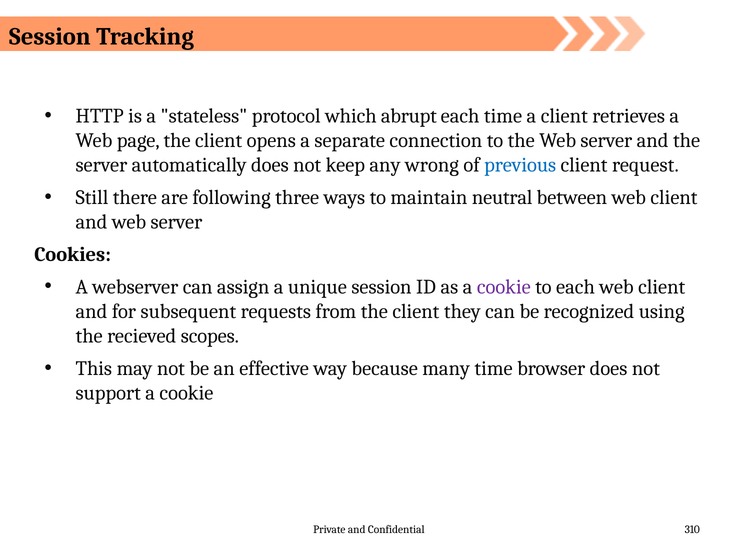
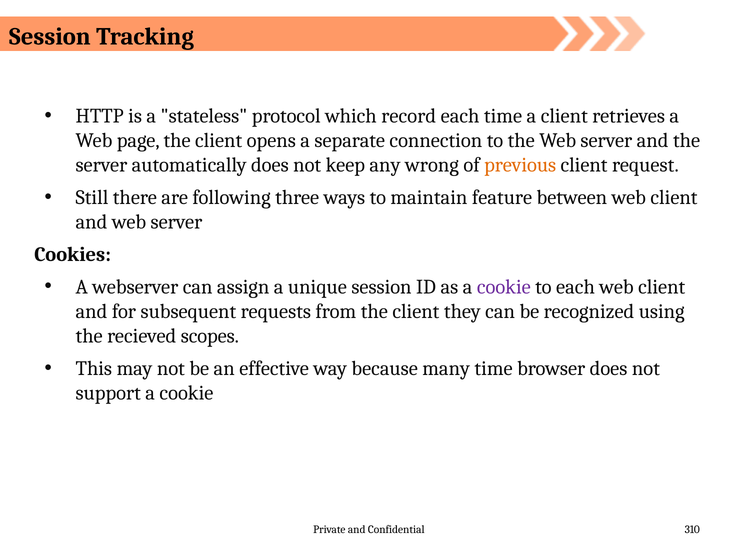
abrupt: abrupt -> record (409, 116)
previous colour: blue -> orange (520, 165)
neutral: neutral -> feature (502, 197)
